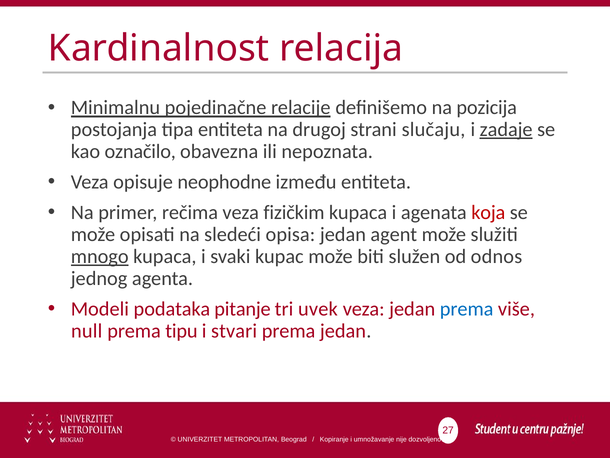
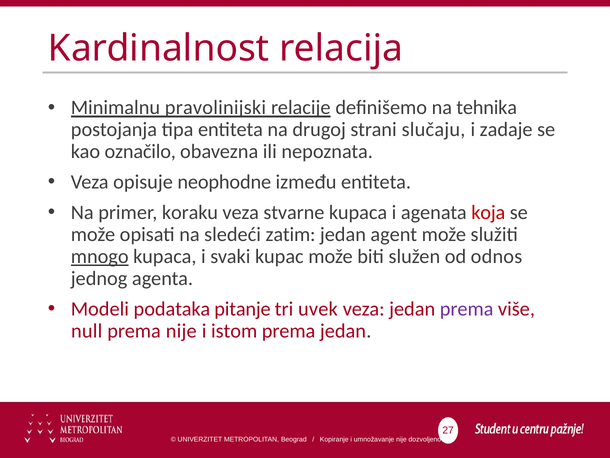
pojedinačne: pojedinačne -> pravolinijski (215, 108)
pozicija: pozicija -> tehnika (487, 108)
zadaje underline: present -> none (506, 129)
rečima: rečima -> koraku (190, 212)
fizičkim: fizičkim -> stvarne (294, 212)
opisa: opisa -> zatim (291, 234)
prema colour: blue -> purple (467, 309)
prema tipu: tipu -> nije (181, 330)
stvari: stvari -> istom (234, 330)
